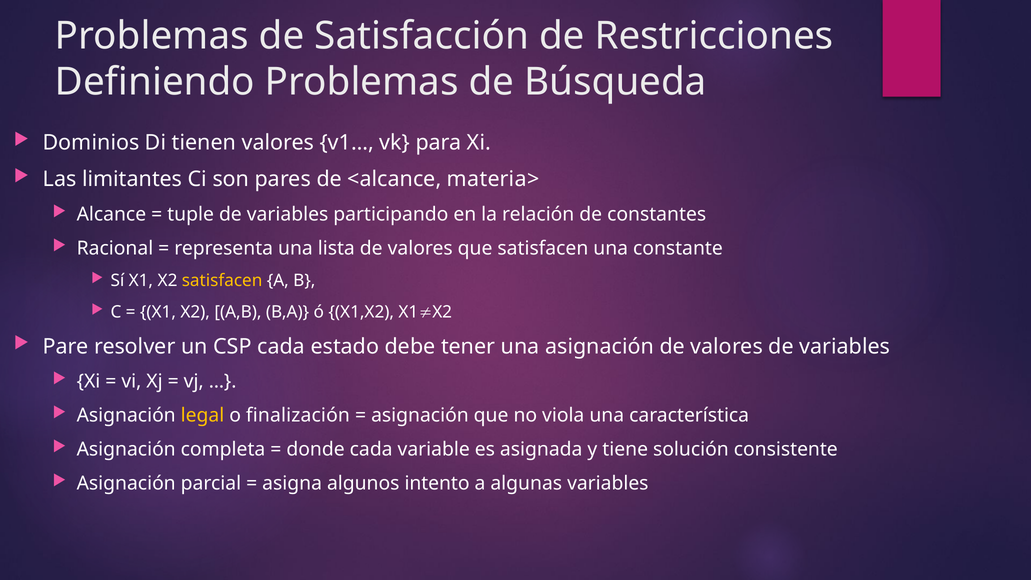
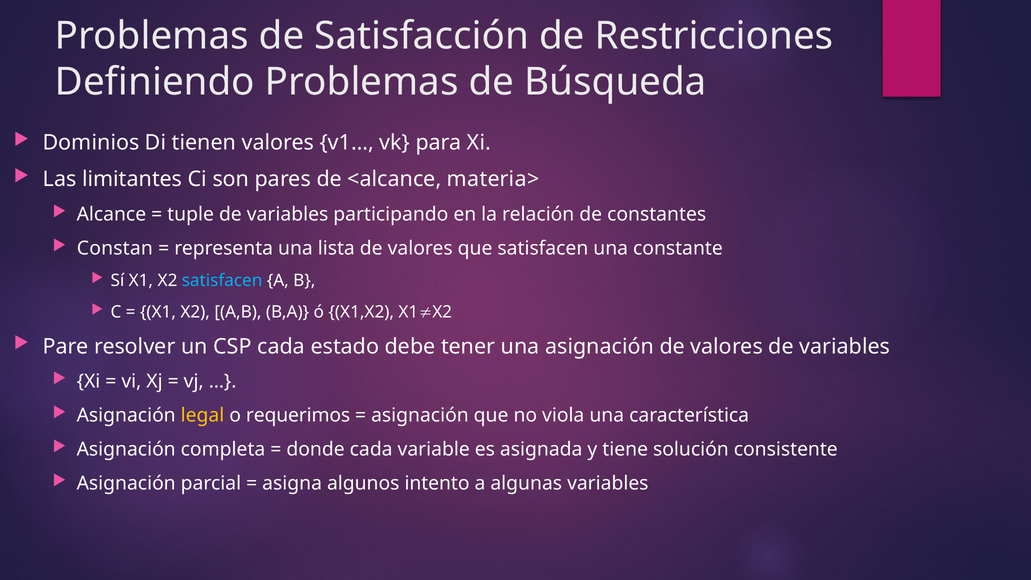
Racional: Racional -> Constan (115, 248)
satisfacen colour: yellow -> light blue (222, 281)
finalización: finalización -> requerimos (298, 415)
